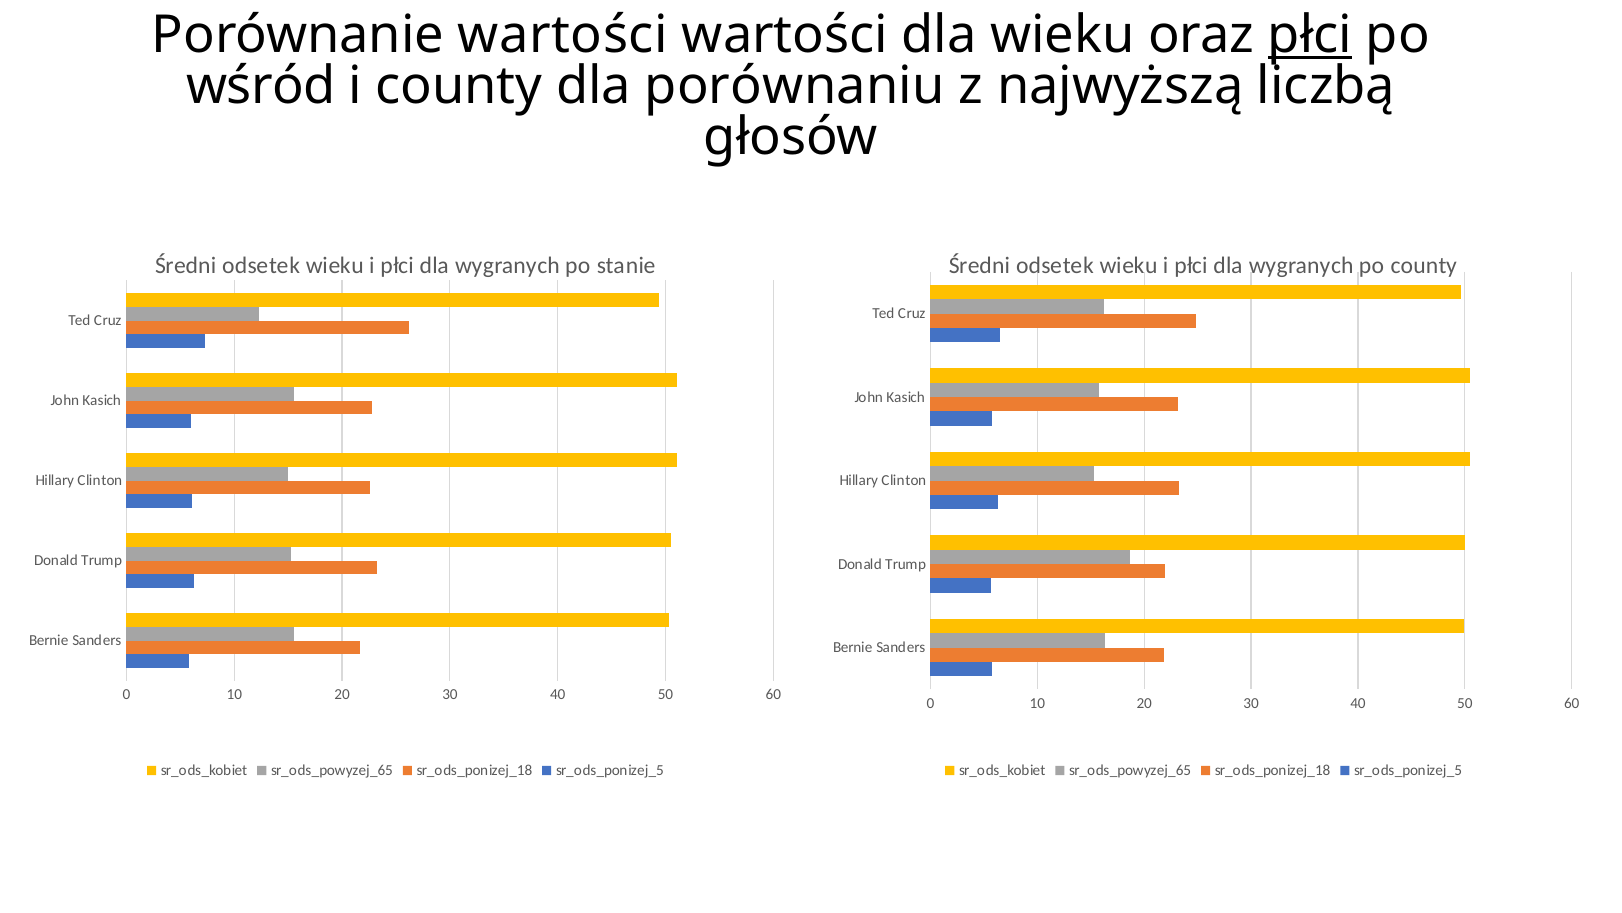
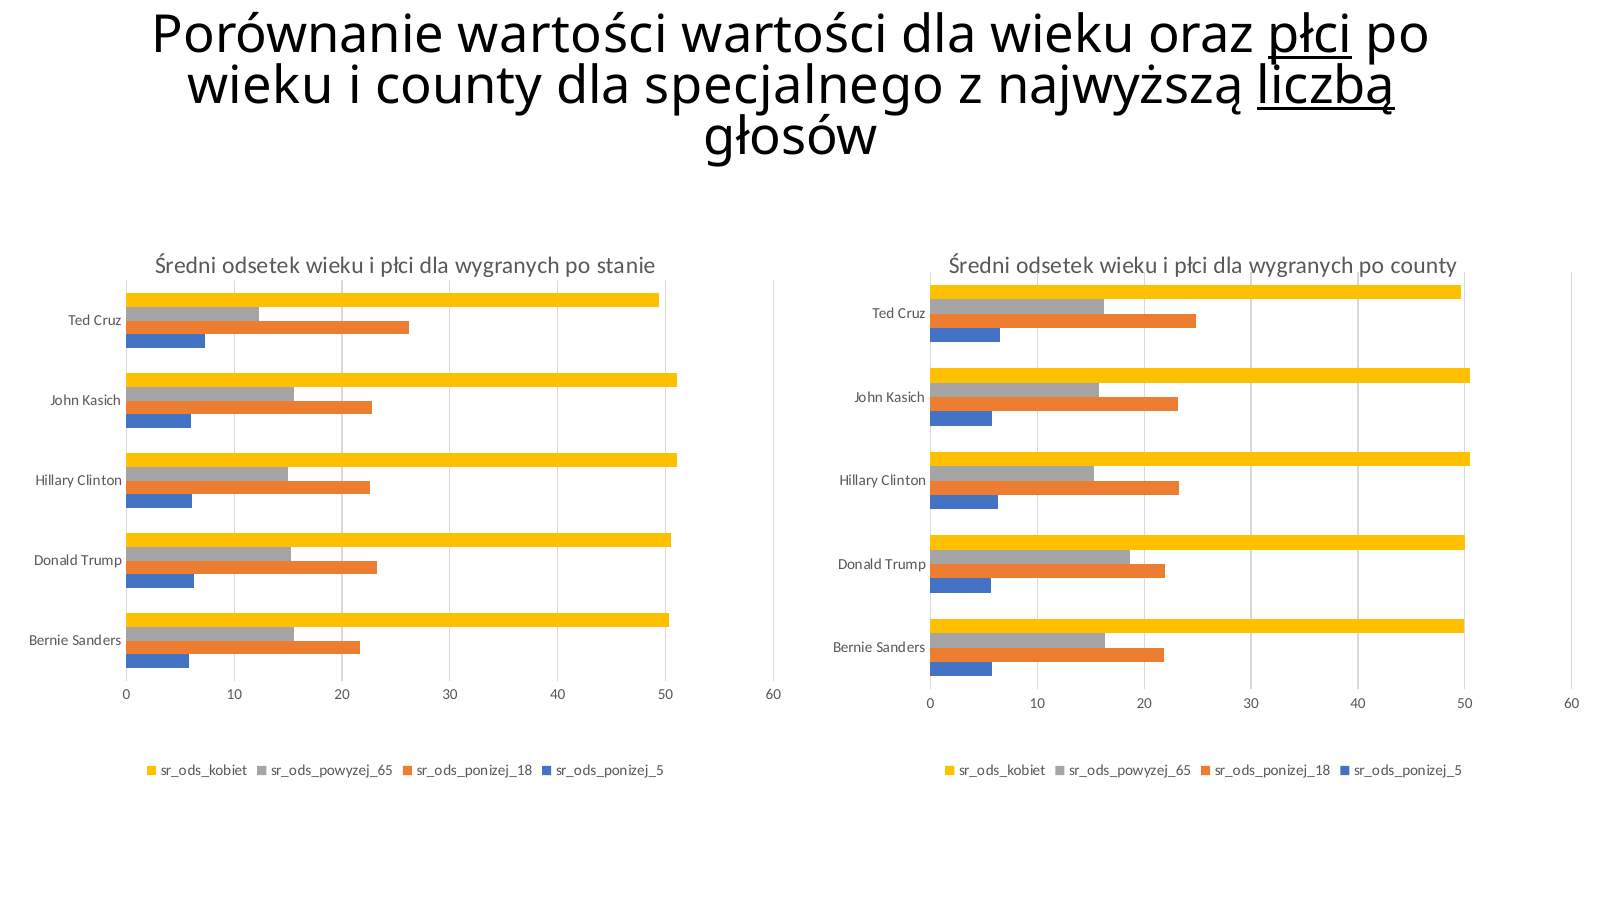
wśród: wśród -> wieku (260, 86)
porównaniu: porównaniu -> specjalnego (795, 86)
liczbą underline: none -> present (1326, 86)
